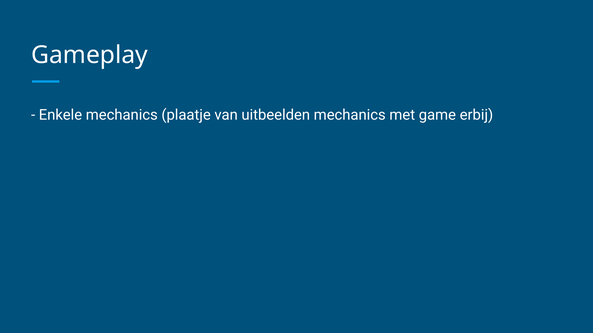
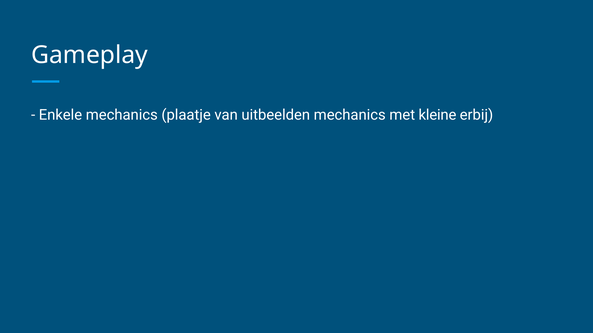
game: game -> kleine (437, 115)
